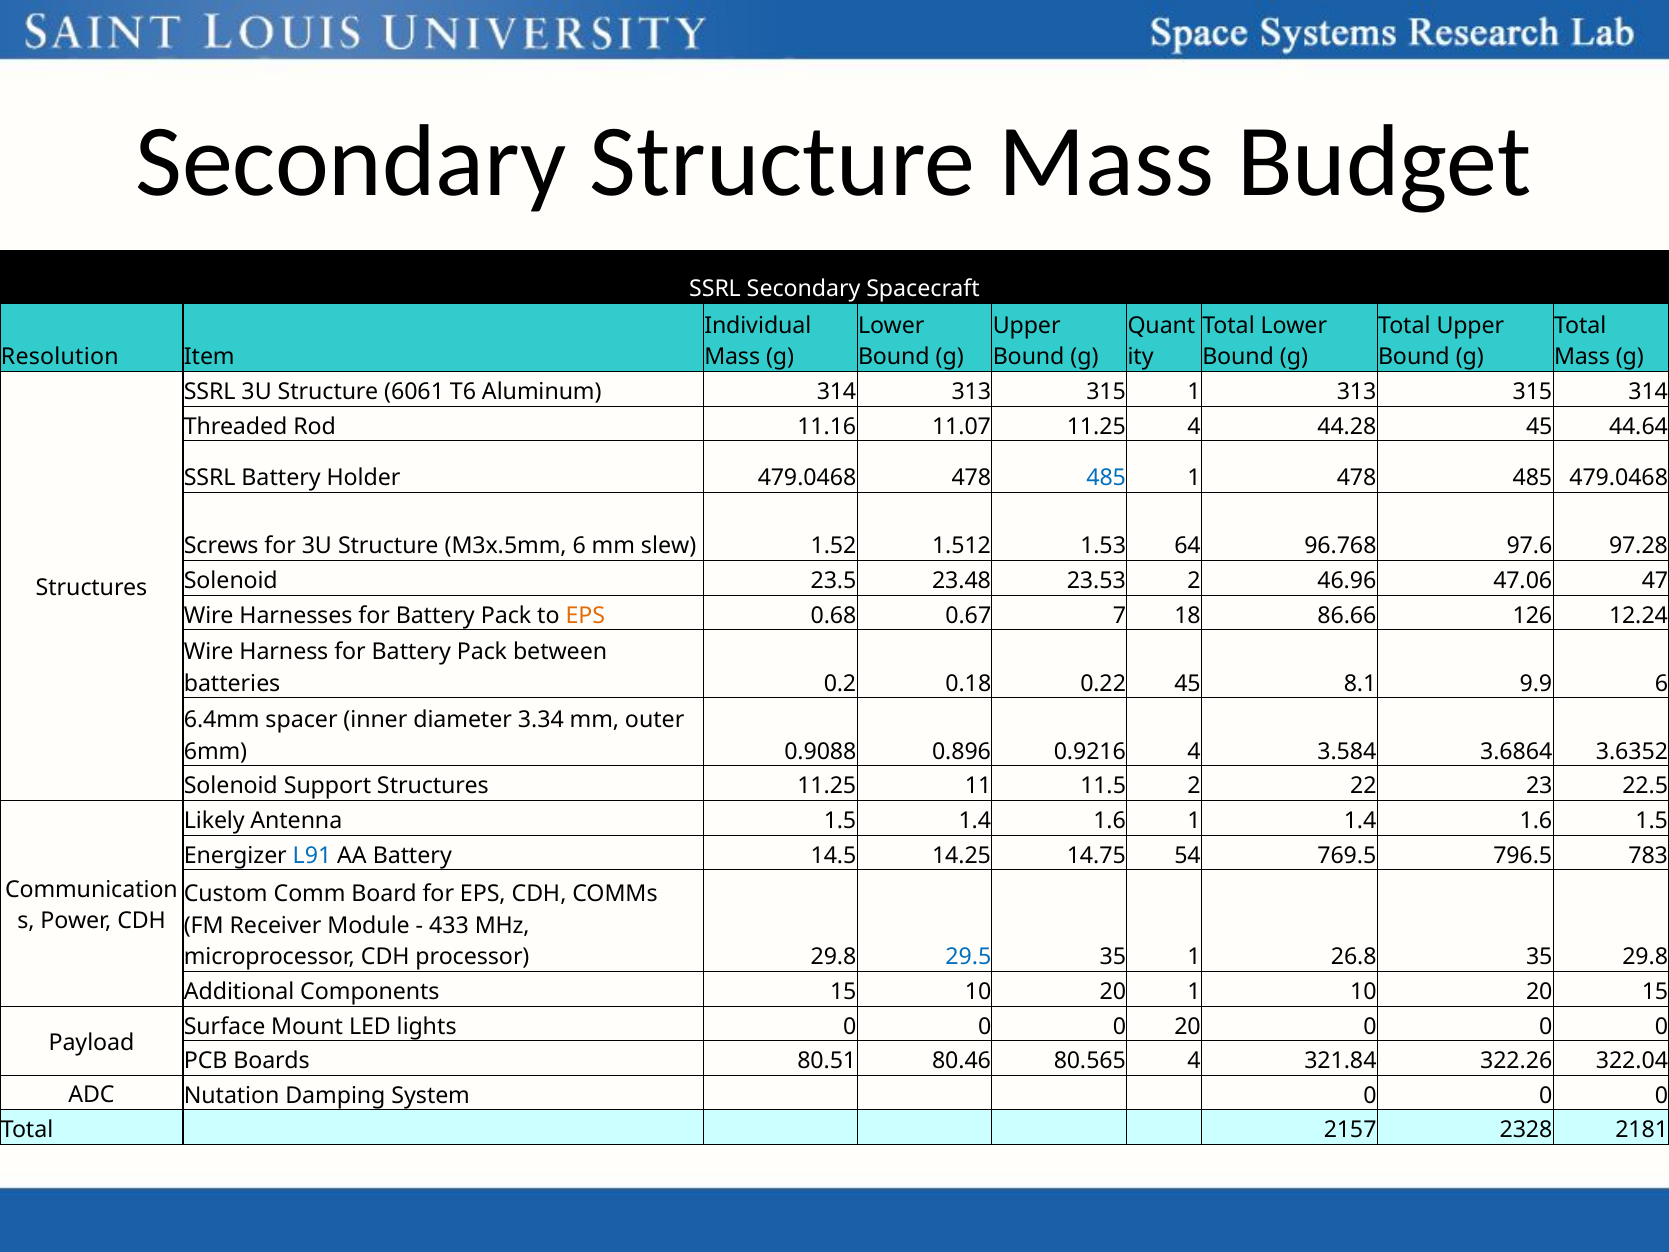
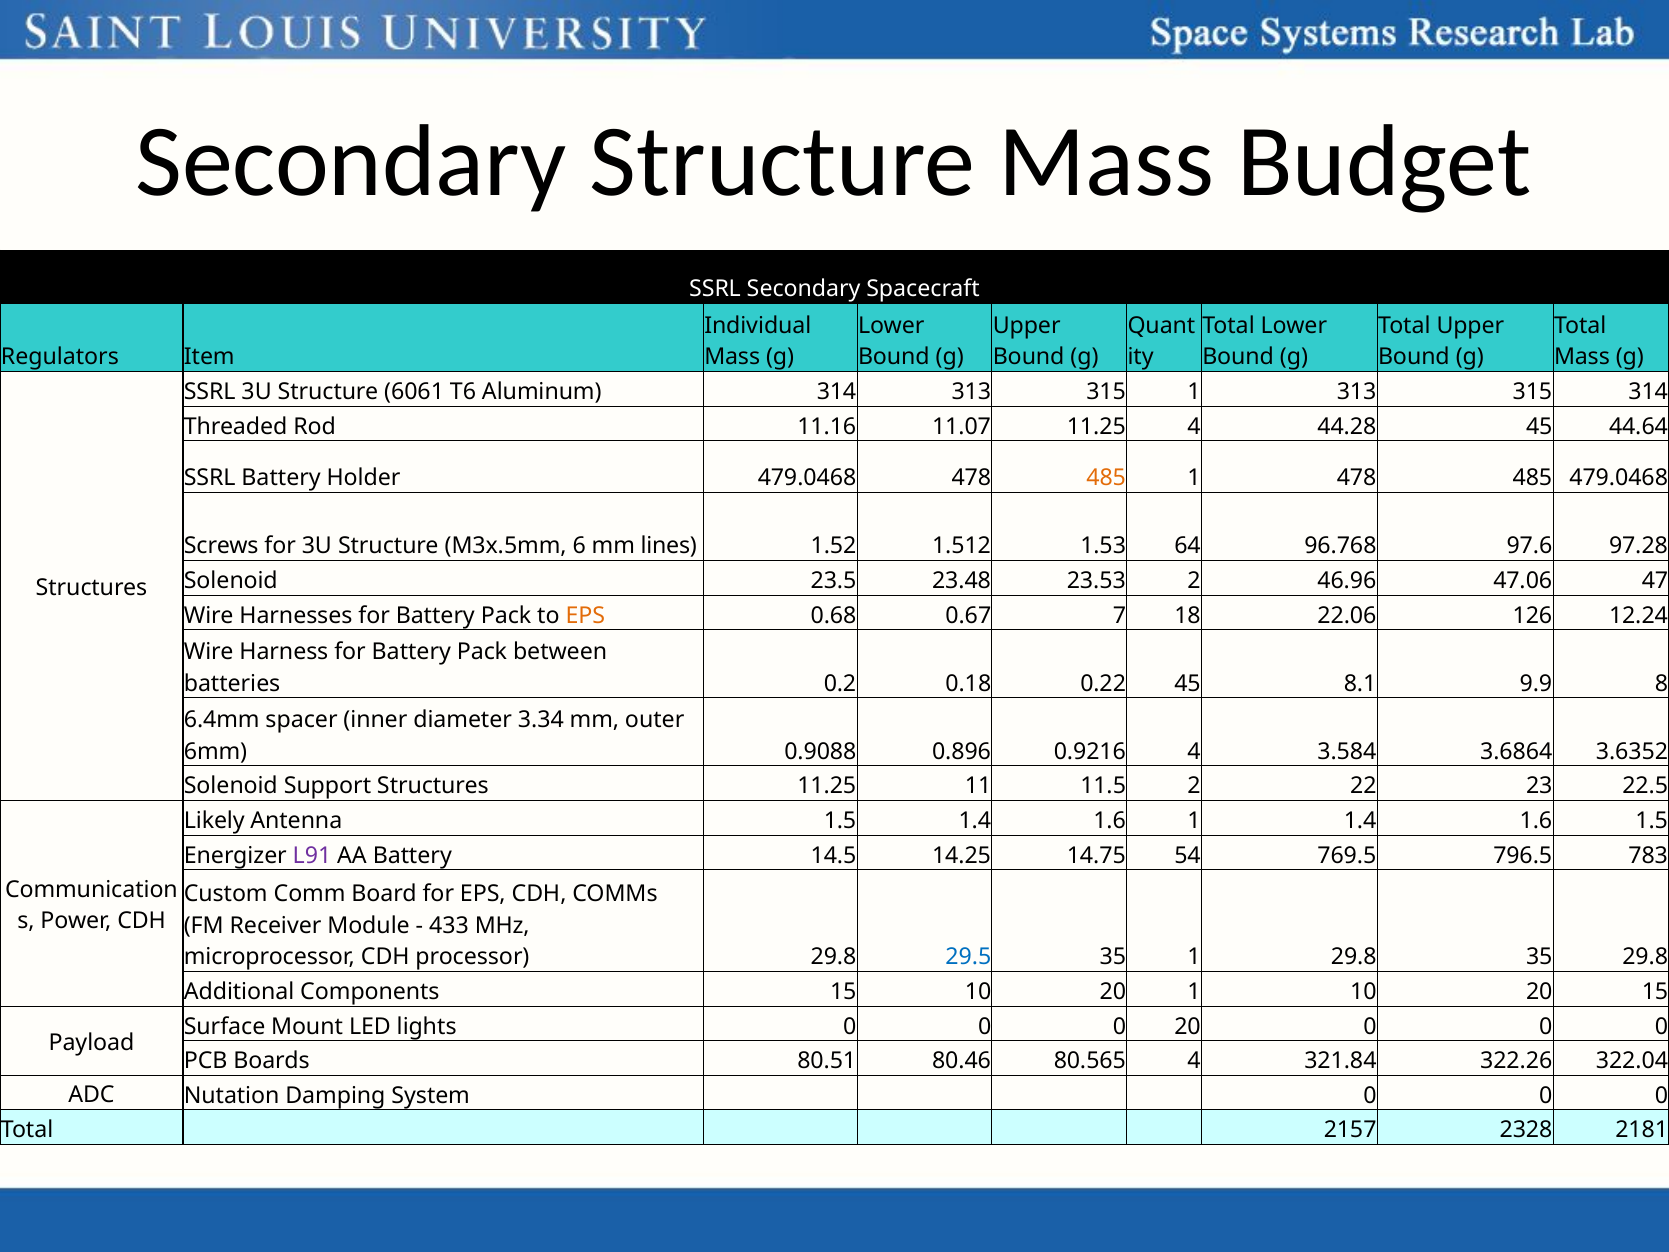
Resolution: Resolution -> Regulators (60, 357)
485 colour: blue -> orange (1106, 478)
slew: slew -> lines (669, 546)
86.66: 86.66 -> 22.06 (1347, 615)
9.9 6: 6 -> 8 (1662, 683)
L91 colour: blue -> purple (312, 855)
1 26.8: 26.8 -> 29.8 (1354, 957)
